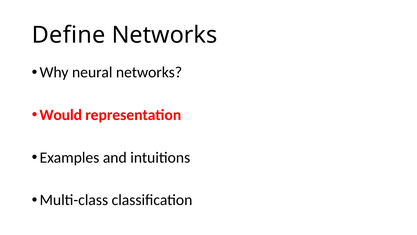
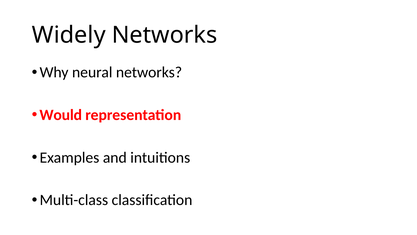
Define: Define -> Widely (69, 35)
